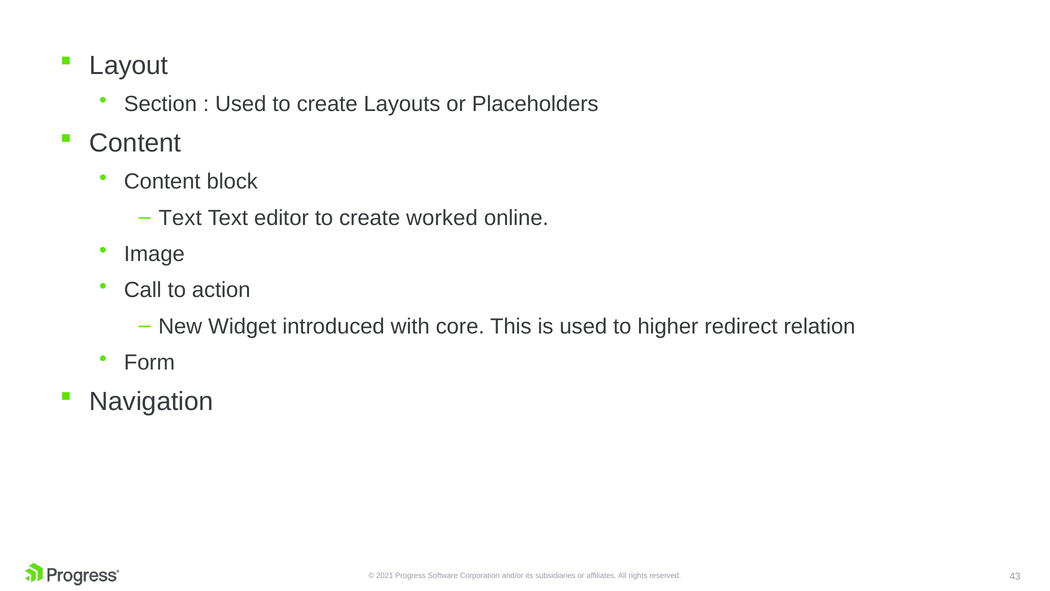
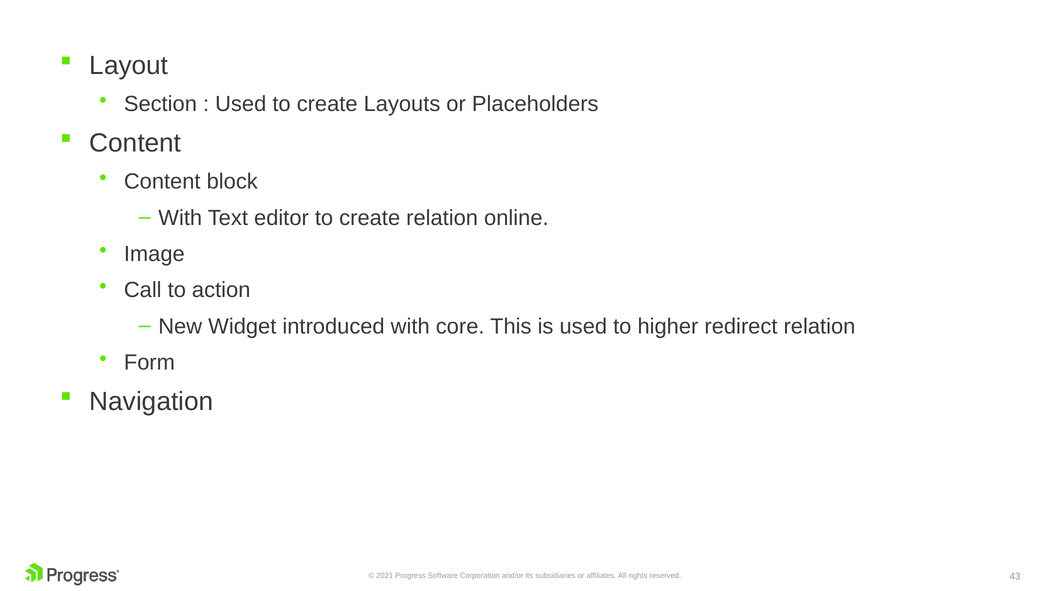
Text: Text -> With (180, 218)
create worked: worked -> relation (442, 218)
